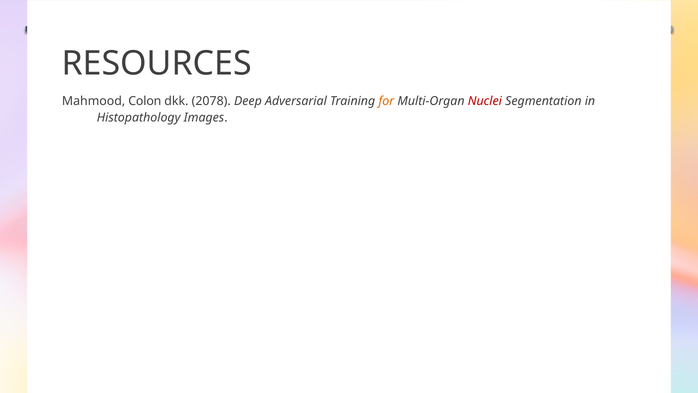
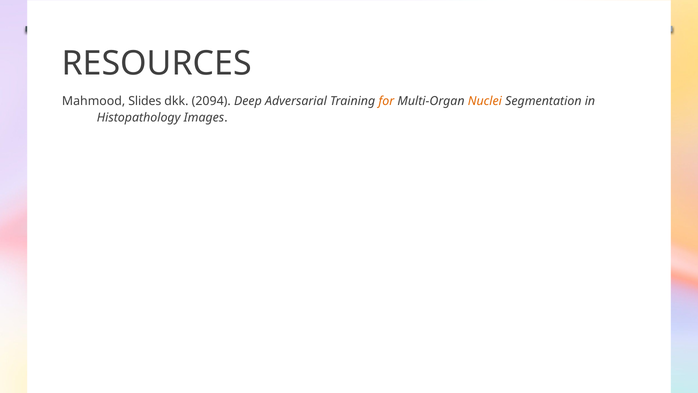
Colon: Colon -> Slides (145, 101)
2078: 2078 -> 2094 (211, 101)
Nuclei colour: red -> orange (485, 101)
